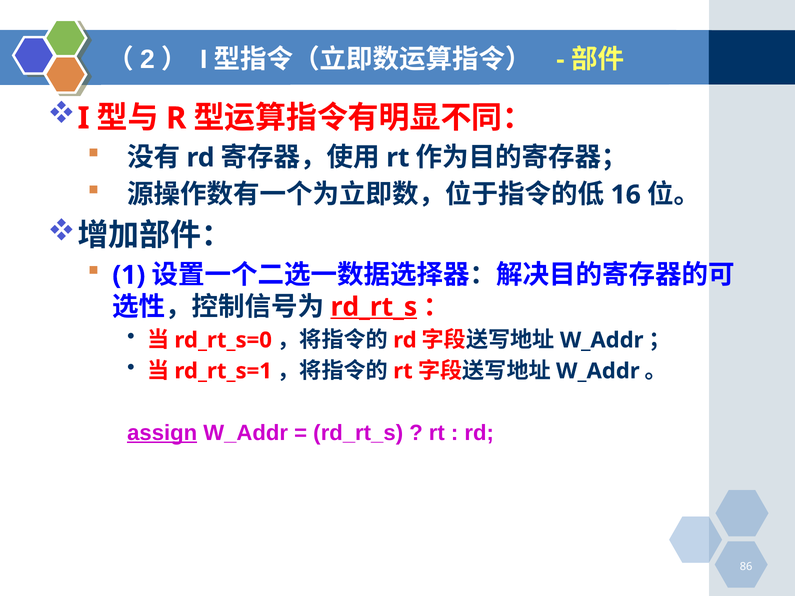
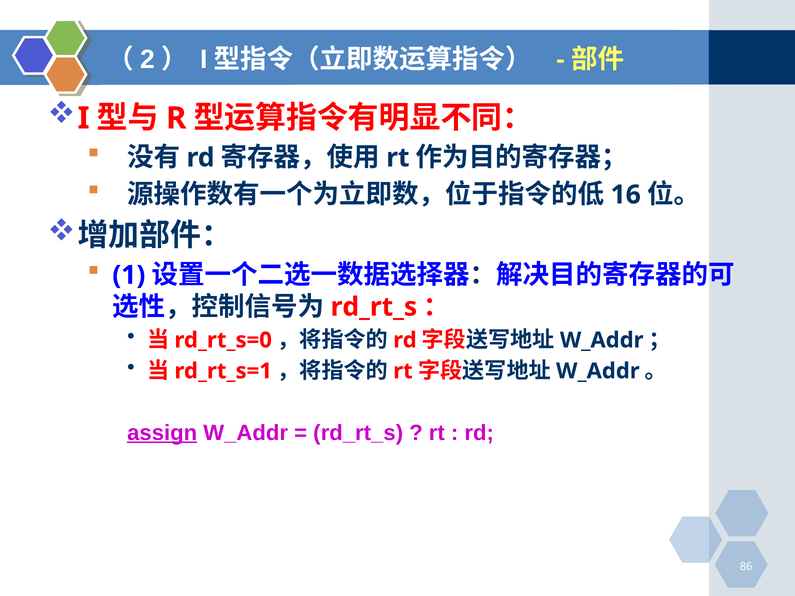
rd_rt_s underline: present -> none (374, 307)
